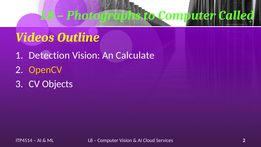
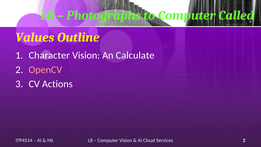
Videos: Videos -> Values (35, 37)
Detection: Detection -> Character (49, 55)
OpenCV colour: yellow -> pink (45, 70)
Objects: Objects -> Actions (57, 84)
